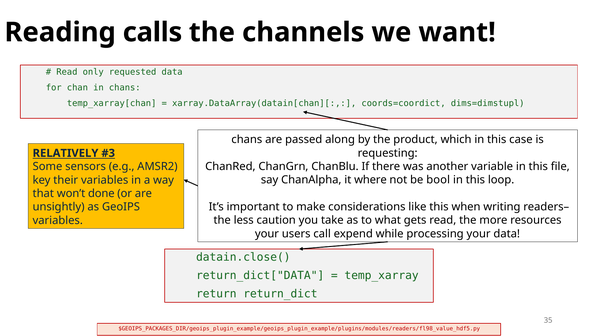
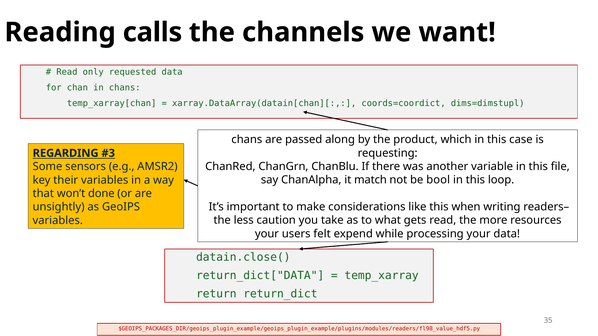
RELATIVELY: RELATIVELY -> REGARDING (66, 153)
where: where -> match (370, 180)
call: call -> felt (322, 234)
